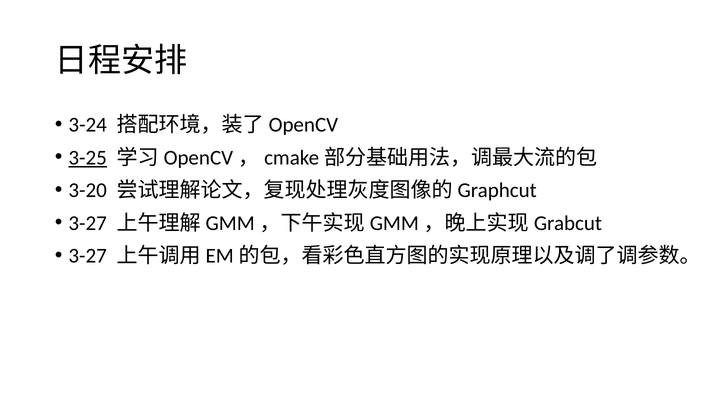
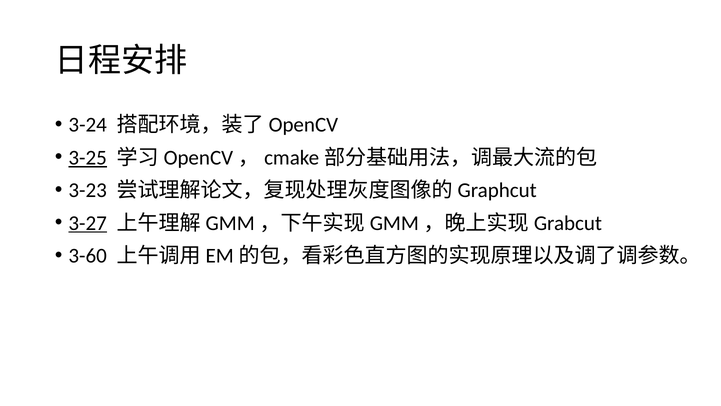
3-20: 3-20 -> 3-23 (88, 190)
3-27 underline: none -> present (88, 223)
3-27: 3-27 -> 3-60 (88, 256)
